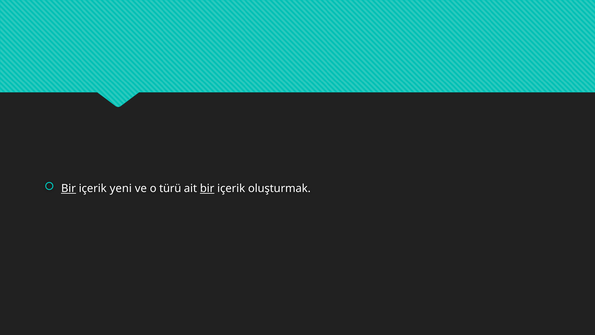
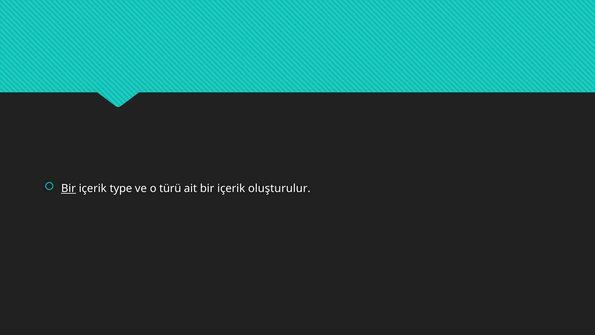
yeni: yeni -> type (121, 188)
bir underline: present -> none (207, 188)
oluşturmak: oluşturmak -> oluşturulur (279, 188)
